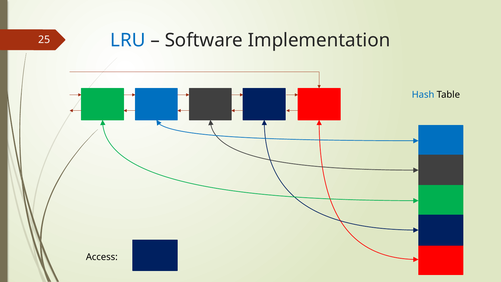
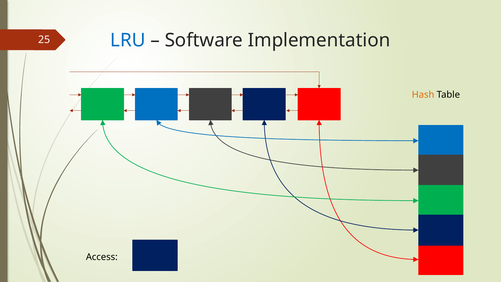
Hash colour: blue -> orange (423, 95)
